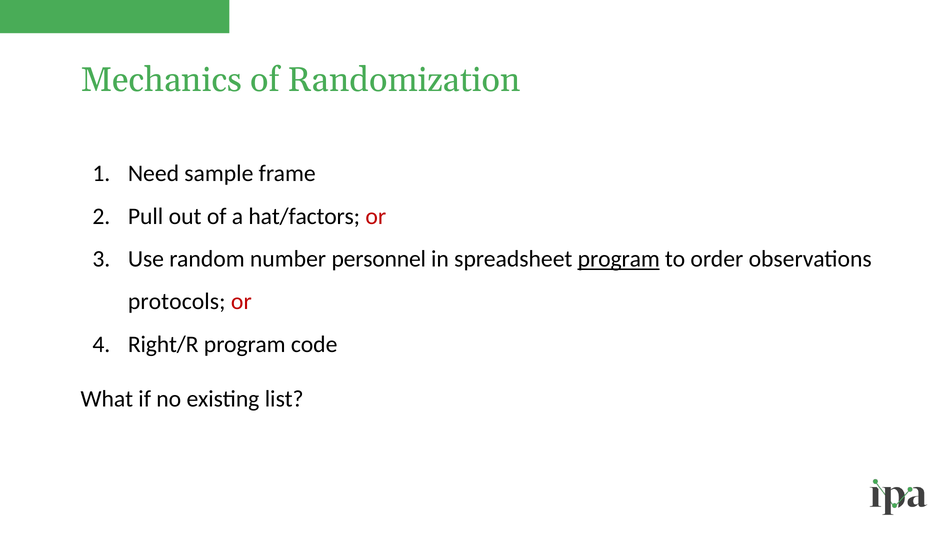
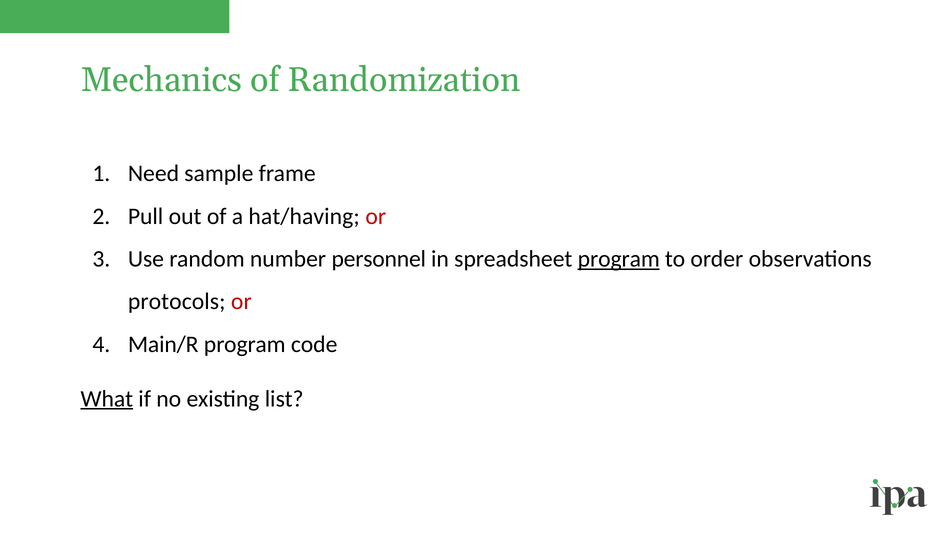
hat/factors: hat/factors -> hat/having (304, 216)
Right/R: Right/R -> Main/R (163, 344)
What underline: none -> present (107, 398)
